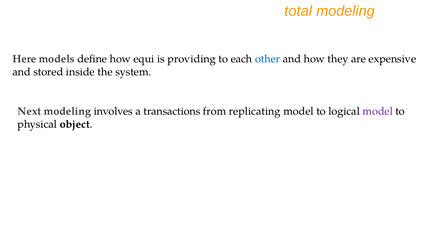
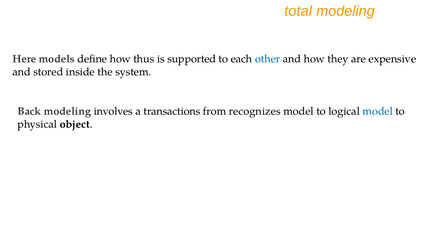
equi: equi -> thus (144, 59)
providing: providing -> supported (192, 59)
Next: Next -> Back (29, 111)
replicating: replicating -> recognizes (255, 111)
model colour: purple -> blue (378, 111)
